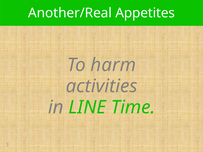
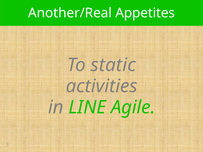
harm: harm -> static (113, 65)
Time: Time -> Agile (133, 107)
